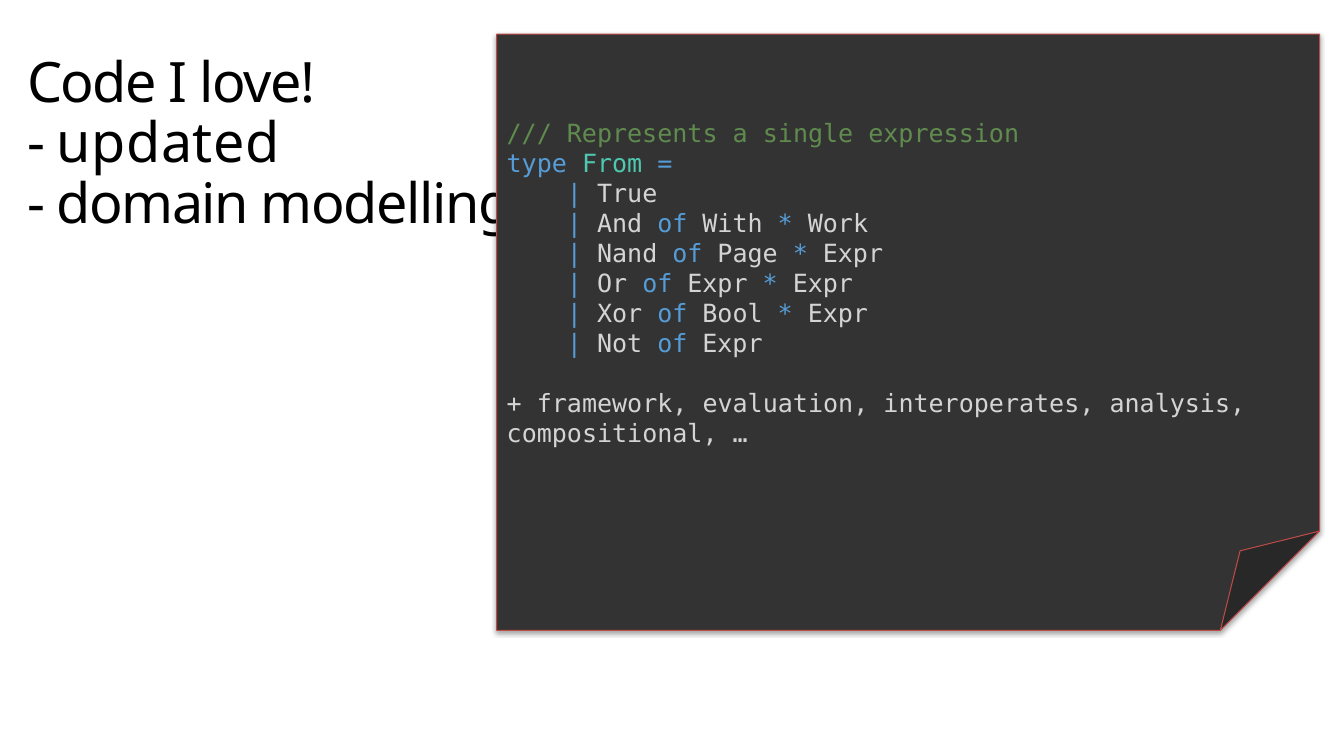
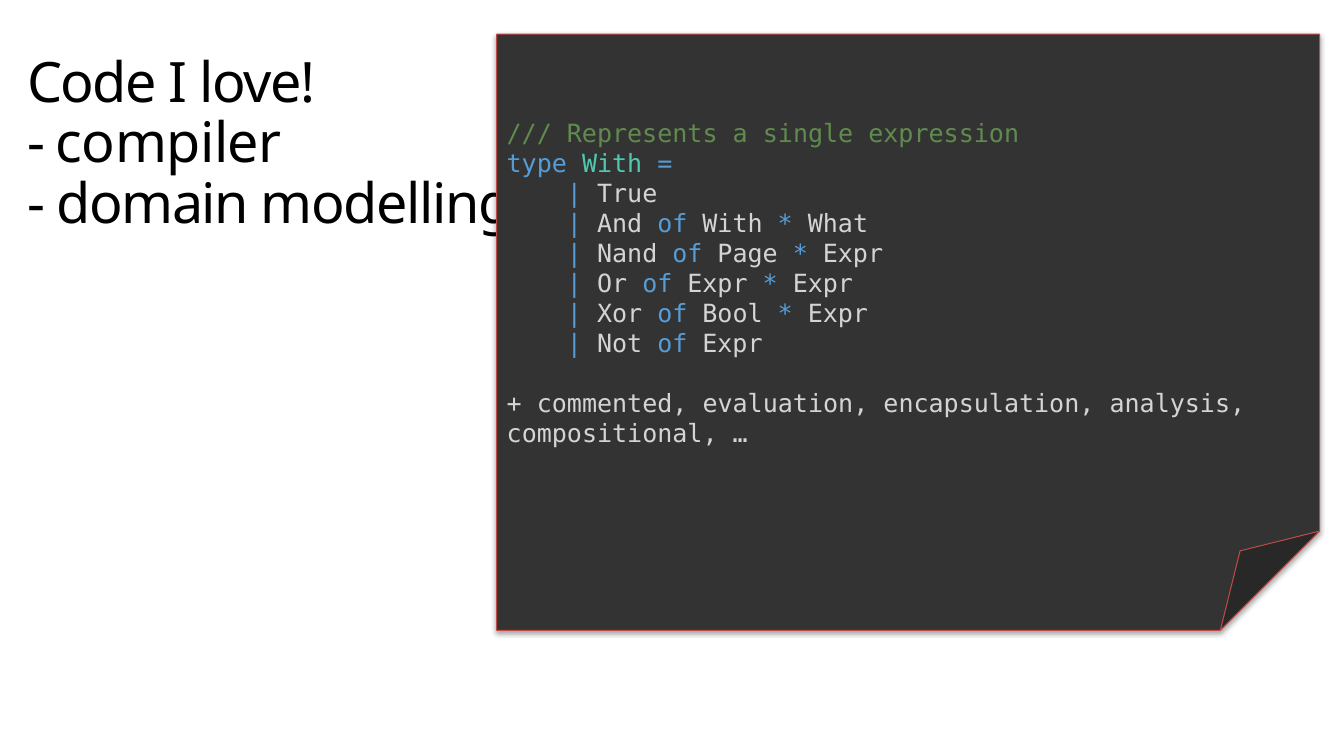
updated: updated -> compiler (169, 144)
type From: From -> With (612, 164)
Work: Work -> What (838, 224)
framework: framework -> commented (612, 404)
interoperates: interoperates -> encapsulation (989, 404)
